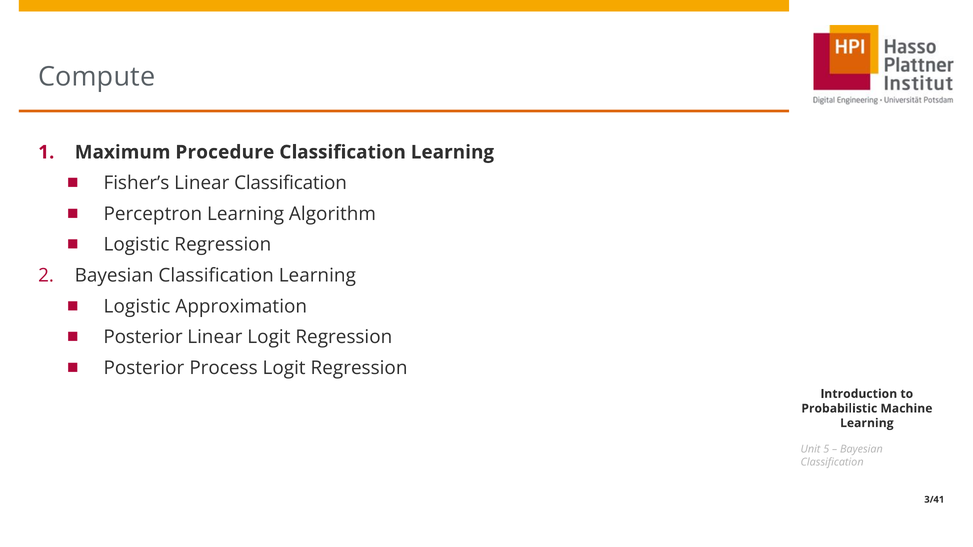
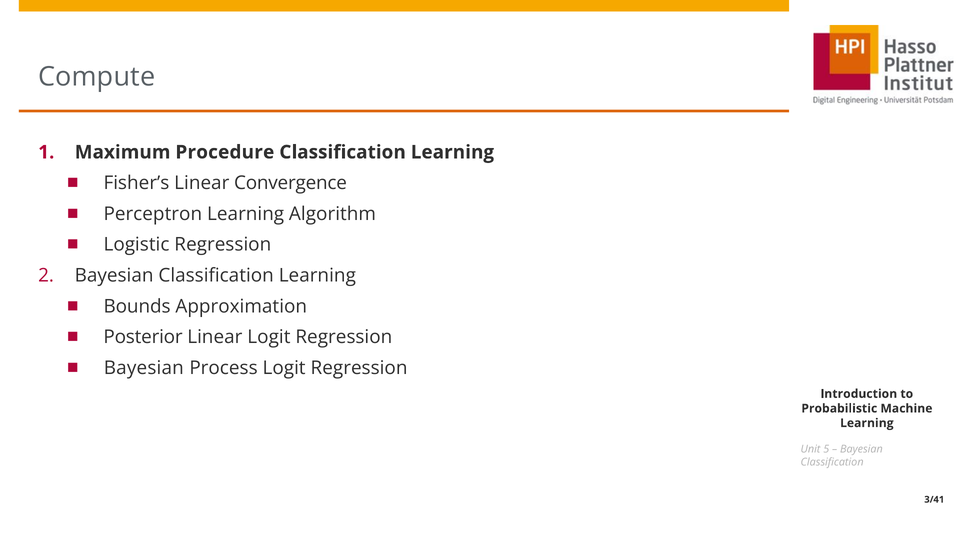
Linear Classification: Classification -> Convergence (291, 183)
Logistic: Logistic -> Bounds (137, 306)
Posterior: Posterior -> Bayesian (144, 368)
